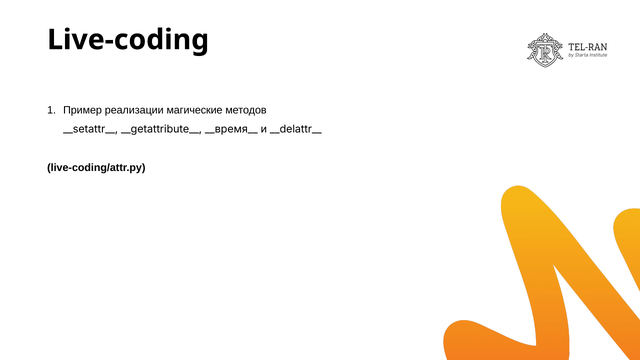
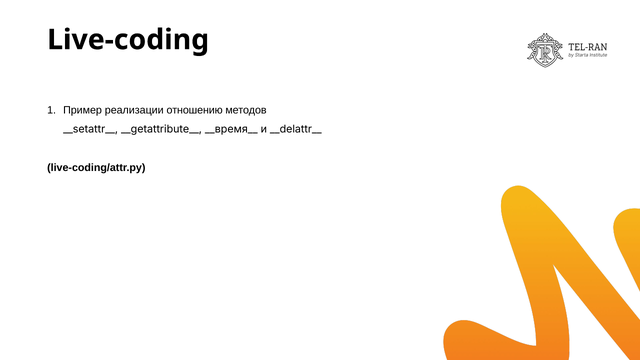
магические: магические -> отношению (195, 110)
